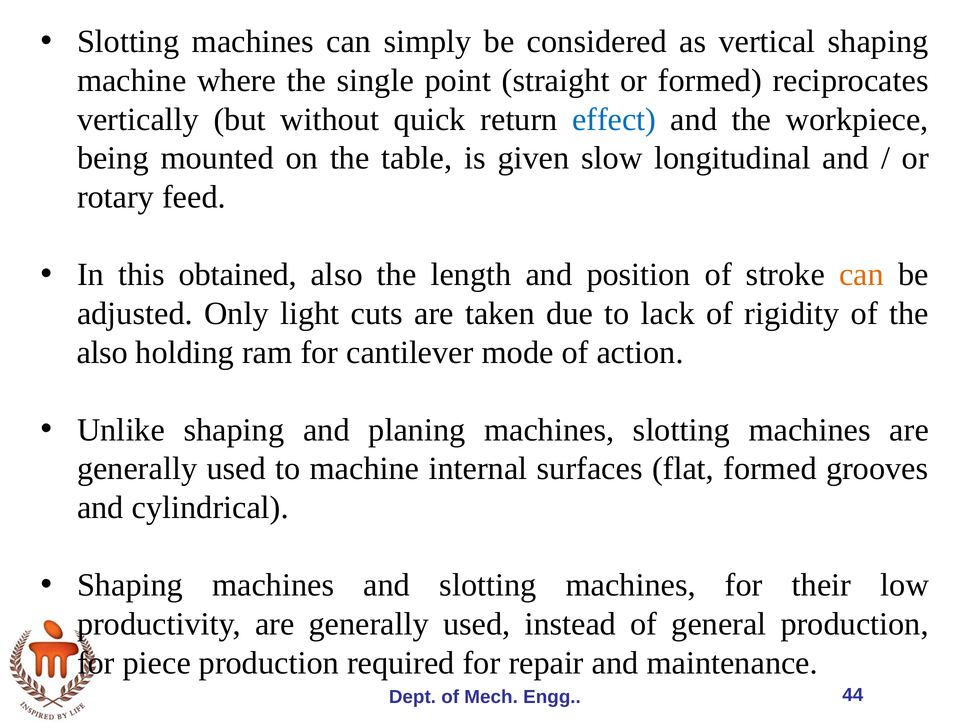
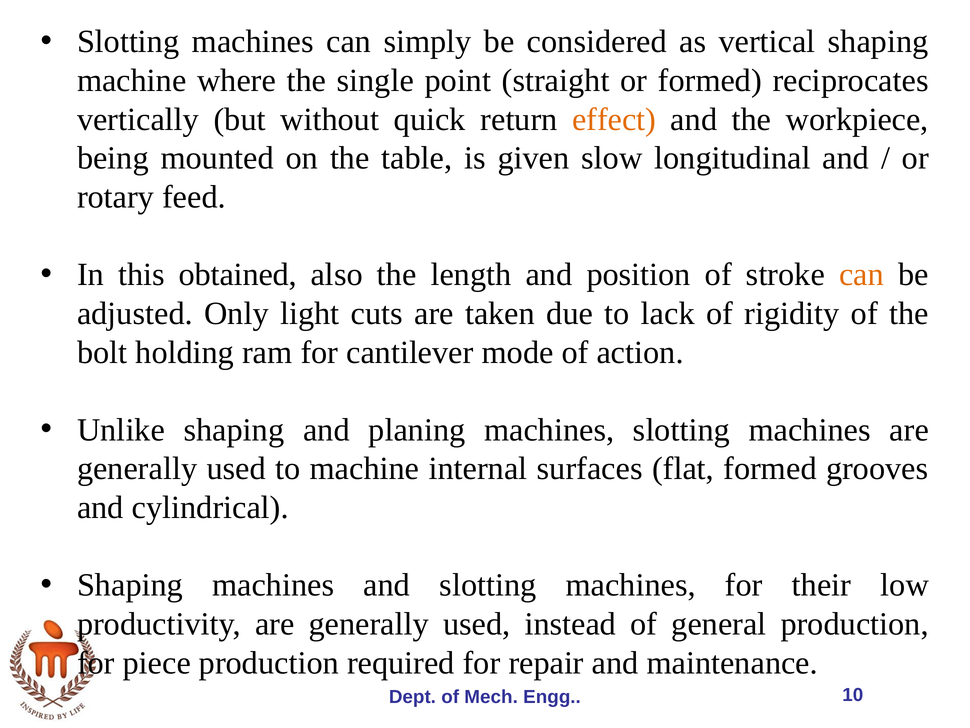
effect colour: blue -> orange (614, 119)
also: also -> bolt (102, 352)
44: 44 -> 10 (853, 694)
